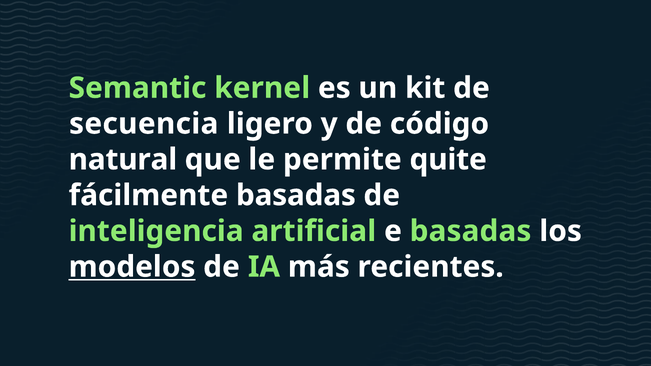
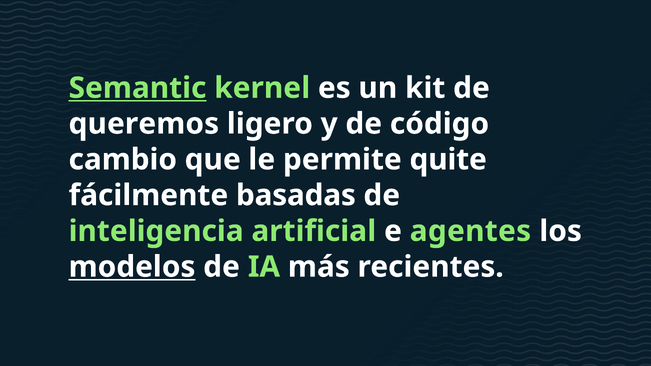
Semantic underline: none -> present (138, 88)
secuencia: secuencia -> queremos (144, 124)
natural: natural -> cambio (123, 160)
e basadas: basadas -> agentes (470, 231)
